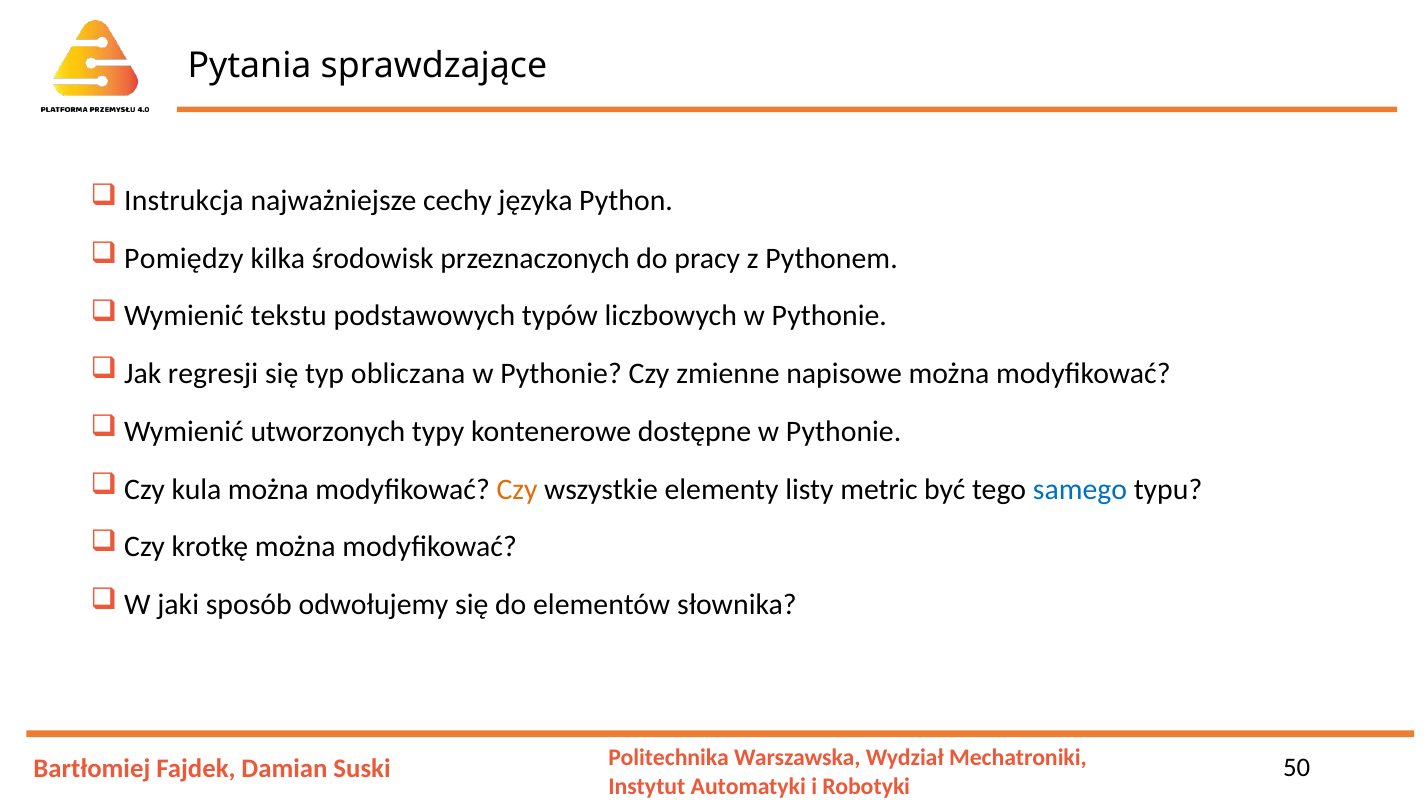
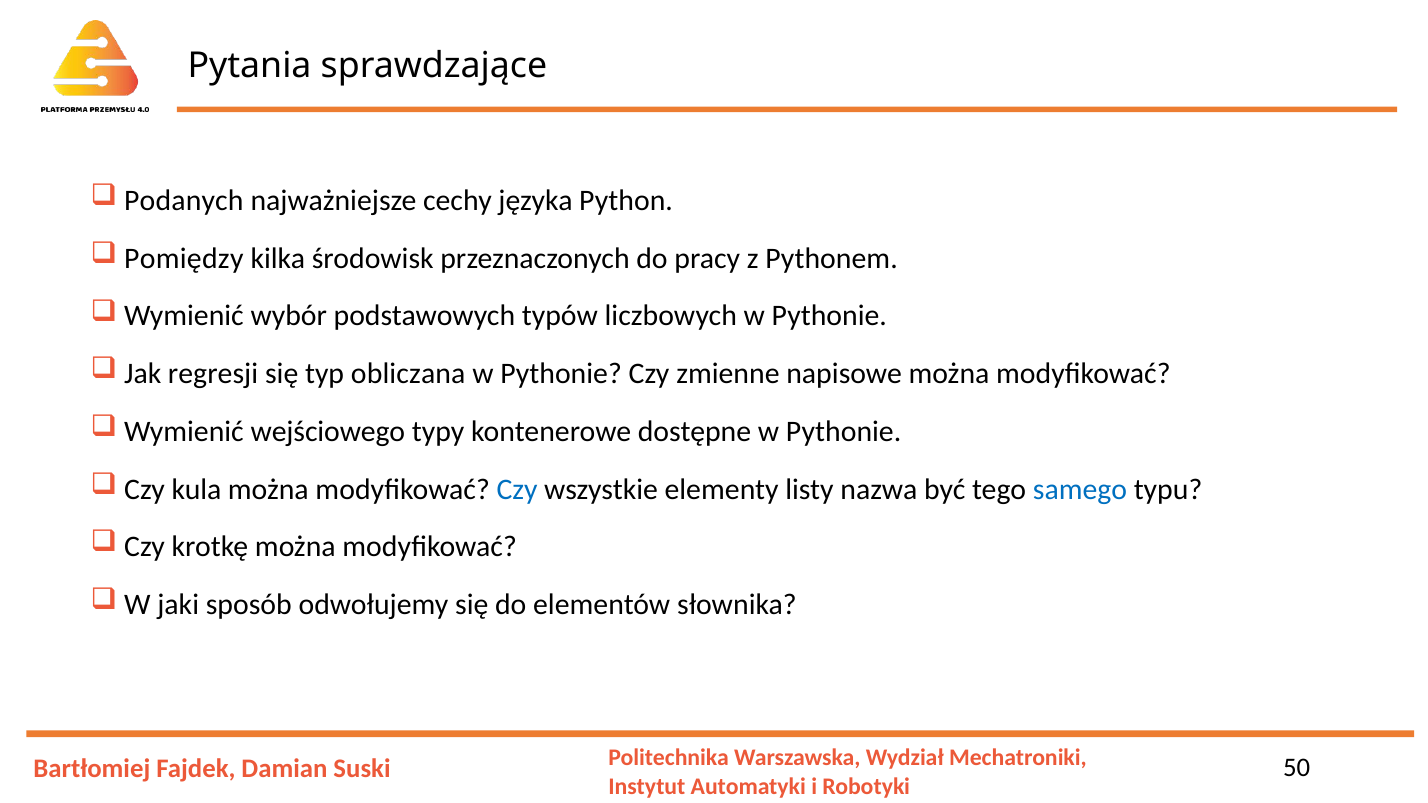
Instrukcja: Instrukcja -> Podanych (184, 201)
tekstu: tekstu -> wybór (289, 316)
utworzonych: utworzonych -> wejściowego (328, 432)
Czy colour: orange -> blue (517, 489)
metric: metric -> nazwa (879, 489)
